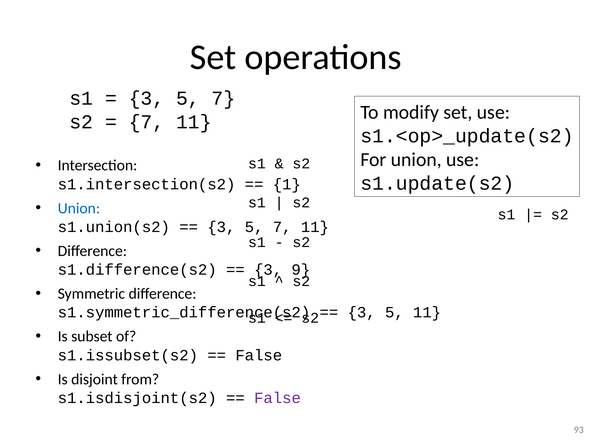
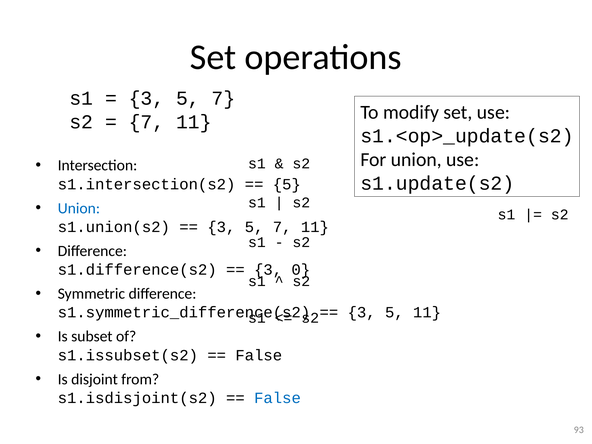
1: 1 -> 5 (287, 184)
9: 9 -> 0 (301, 270)
False colour: purple -> blue (277, 398)
